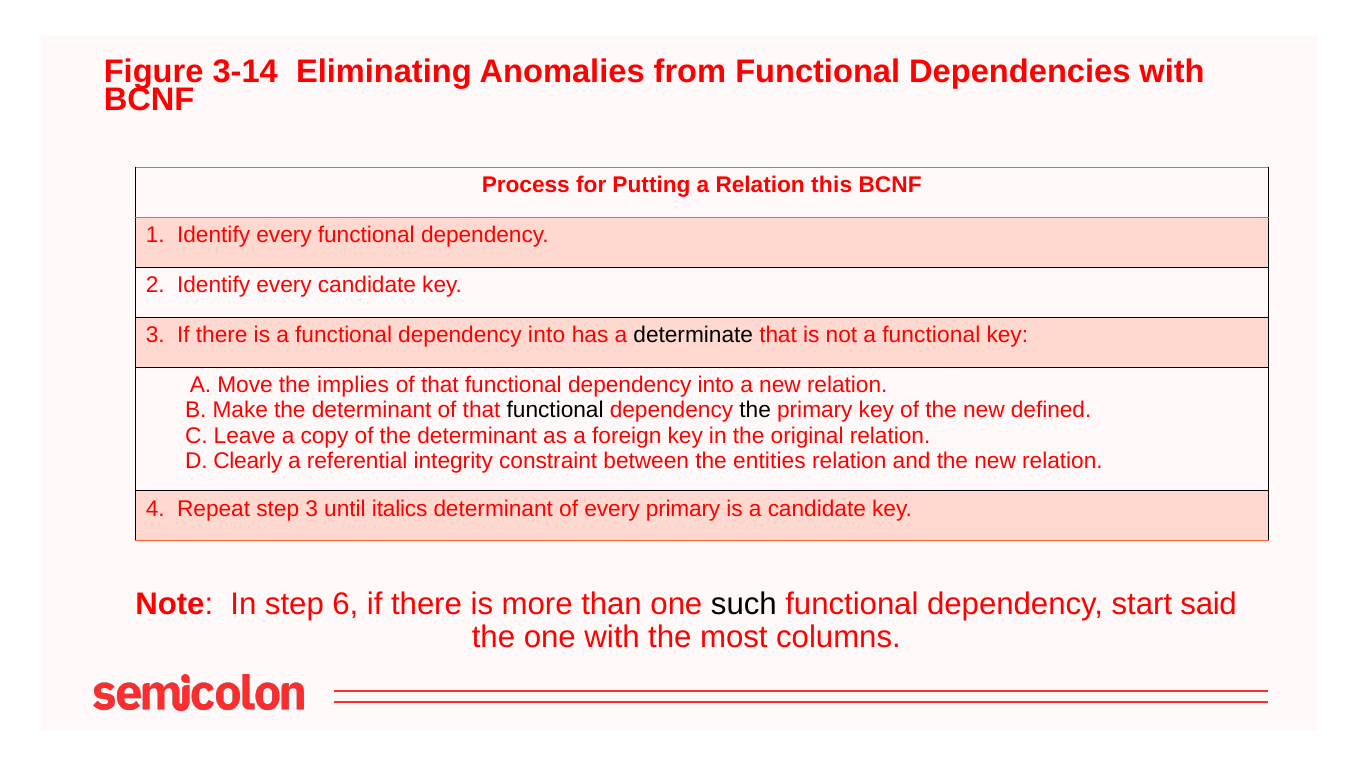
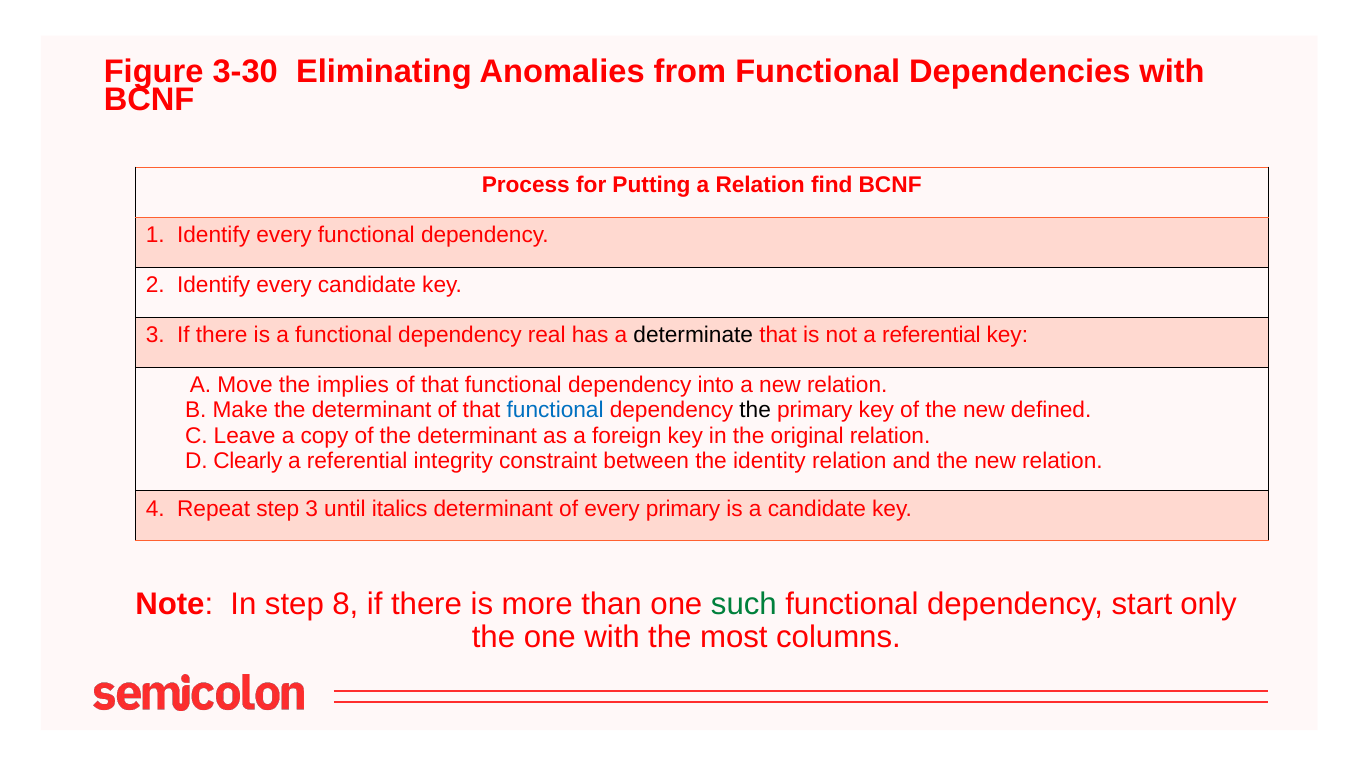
3-14: 3-14 -> 3-30 (245, 72)
this: this -> find (832, 185)
a functional dependency into: into -> real (547, 335)
not a functional: functional -> referential (931, 335)
functional colour: black -> blue (555, 411)
entities: entities -> identity (769, 461)
6: 6 -> 8 (345, 604)
such colour: black -> green (744, 604)
said: said -> only (1209, 604)
